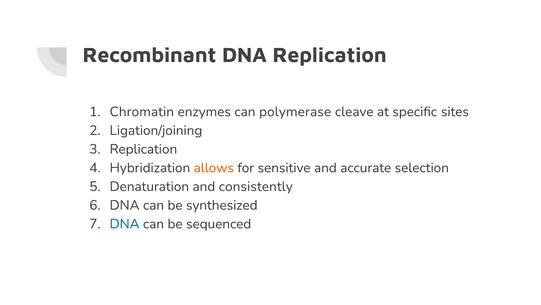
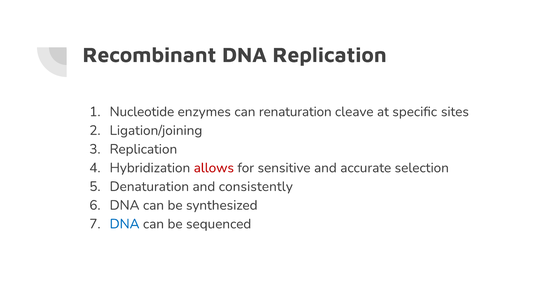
Chromatin: Chromatin -> Nucleotide (142, 111)
polymerase: polymerase -> renaturation (295, 111)
allows colour: orange -> red (214, 167)
